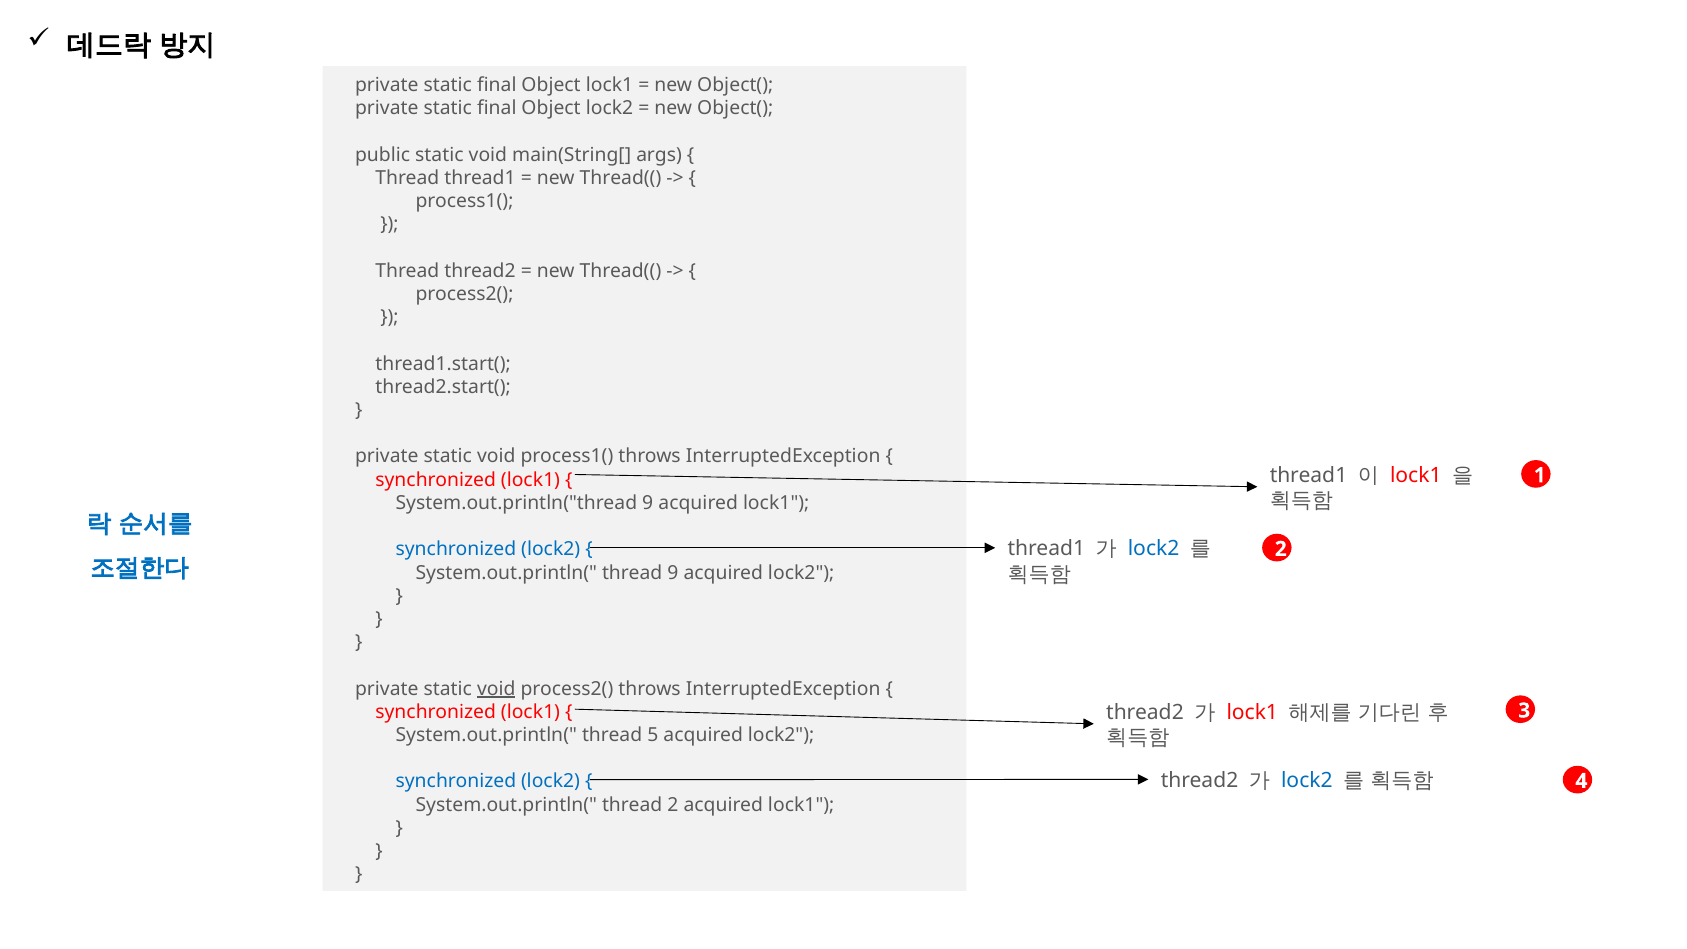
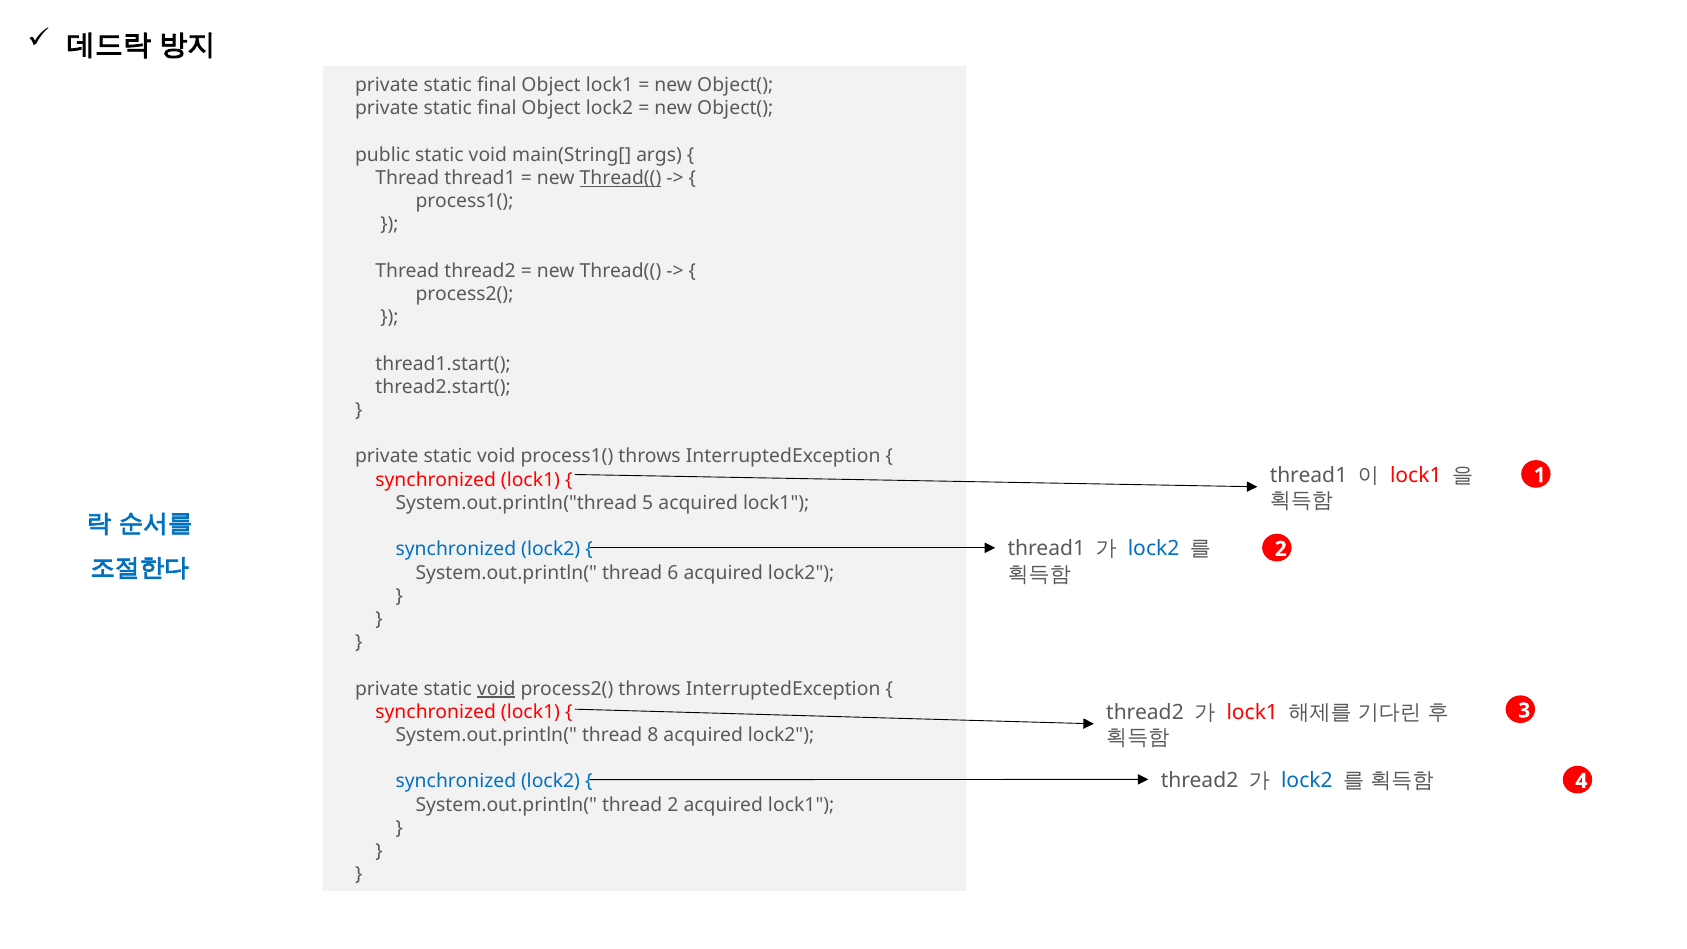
Thread(( underline: none -> present (620, 178)
System.out.println("thread 9: 9 -> 5 (648, 503)
thread 9: 9 -> 6 (673, 573)
5: 5 -> 8 (653, 735)
